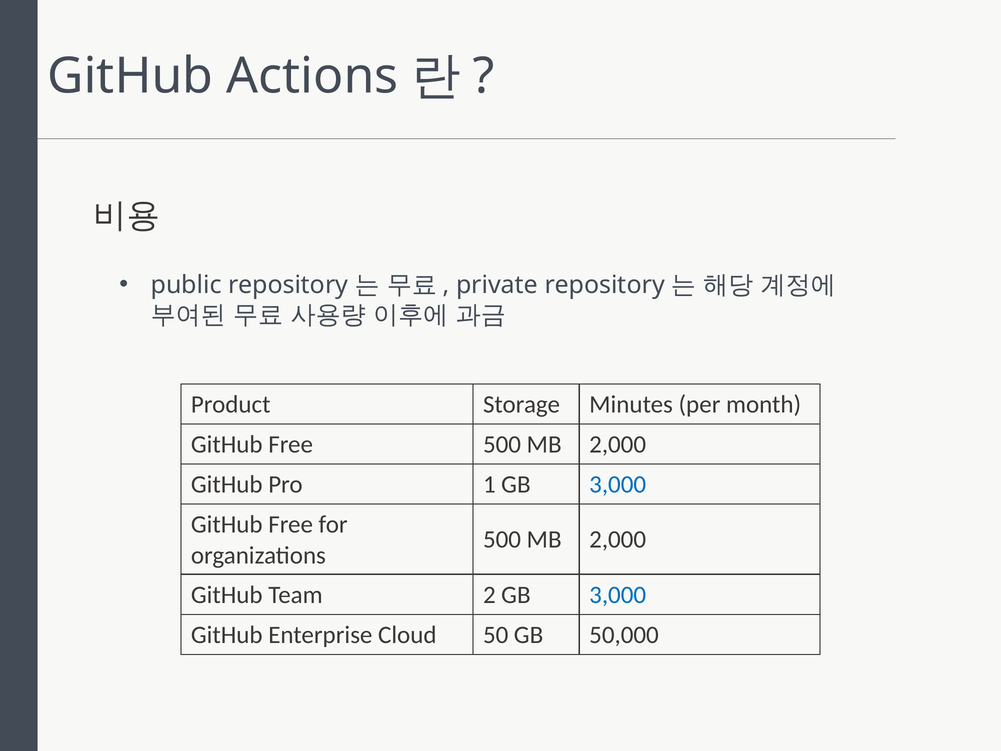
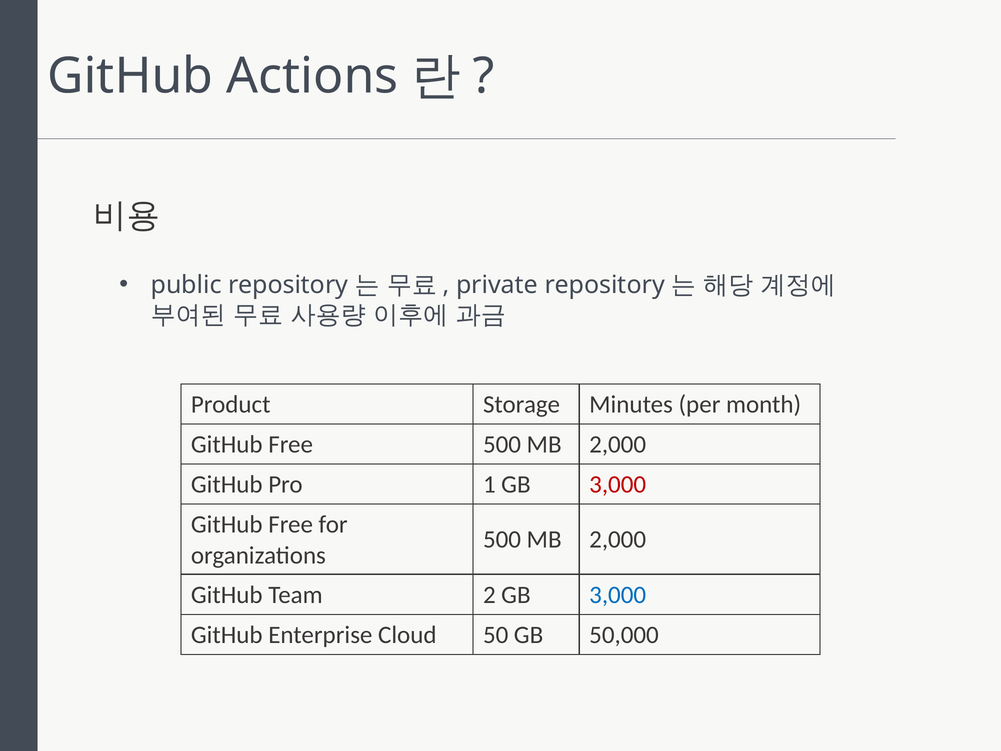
3,000 colour: blue -> red (618, 484)
